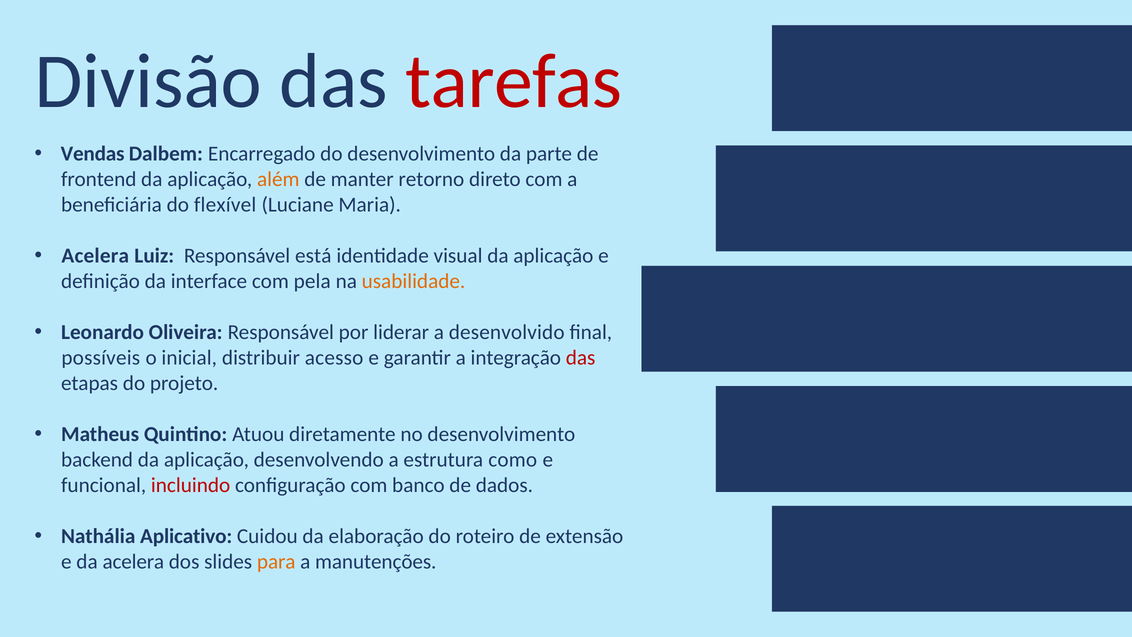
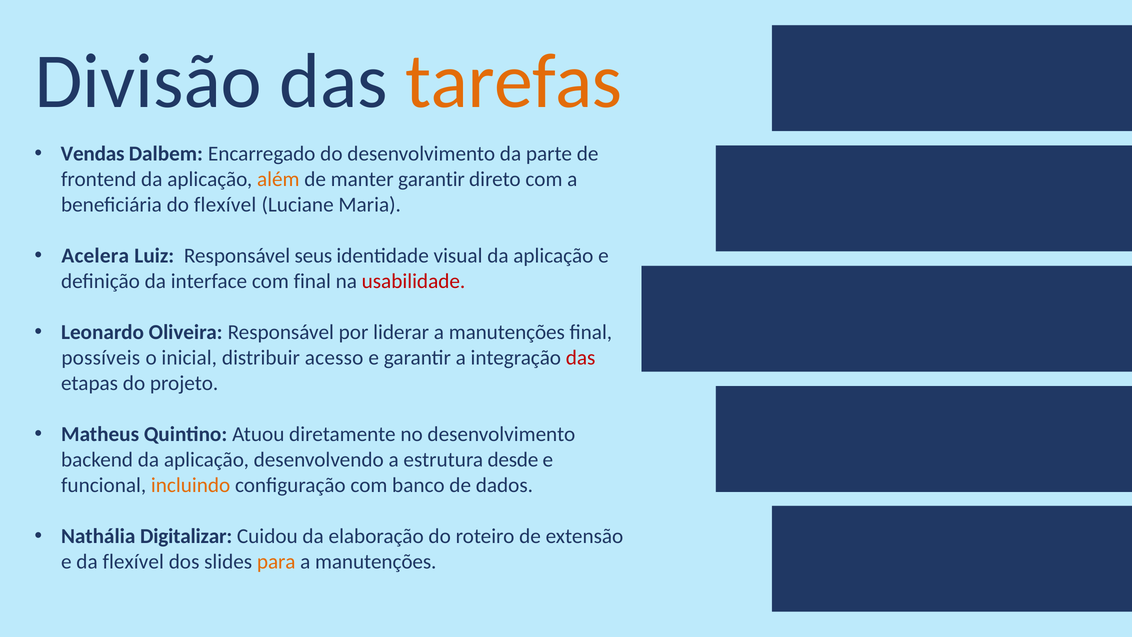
tarefas colour: red -> orange (514, 81)
manter retorno: retorno -> garantir (431, 179)
está: está -> seus (313, 256)
com pela: pela -> final (312, 281)
usabilidade colour: orange -> red (413, 281)
liderar a desenvolvido: desenvolvido -> manutenções (507, 332)
como: como -> desde (513, 460)
incluindo colour: red -> orange (191, 485)
Aplicativo: Aplicativo -> Digitalizar (186, 536)
da acelera: acelera -> flexível (133, 561)
